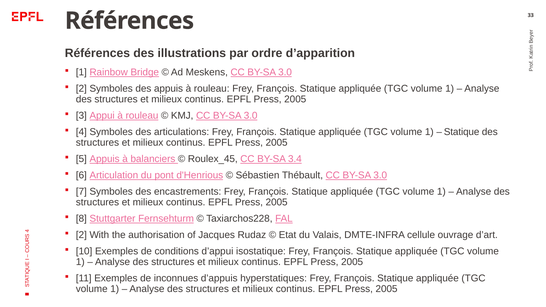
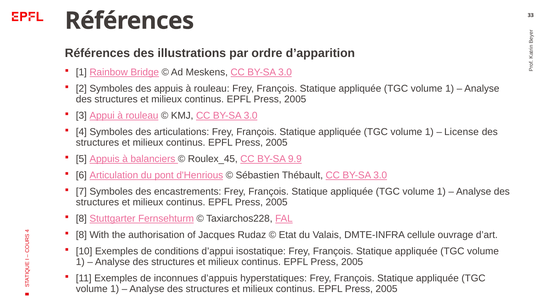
Statique: Statique -> License (462, 132)
3.4: 3.4 -> 9.9 (295, 159)
2: 2 -> 8 (81, 235)
